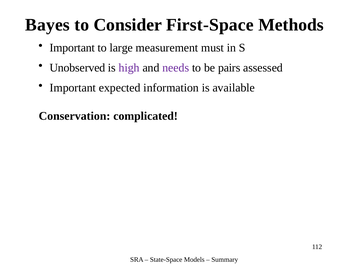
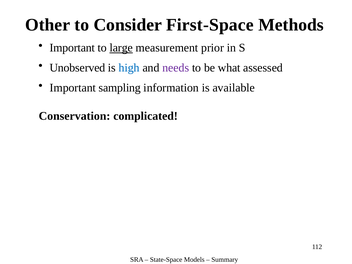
Bayes: Bayes -> Other (48, 25)
large underline: none -> present (121, 48)
must: must -> prior (213, 48)
high colour: purple -> blue (129, 68)
pairs: pairs -> what (229, 68)
expected: expected -> sampling (120, 88)
